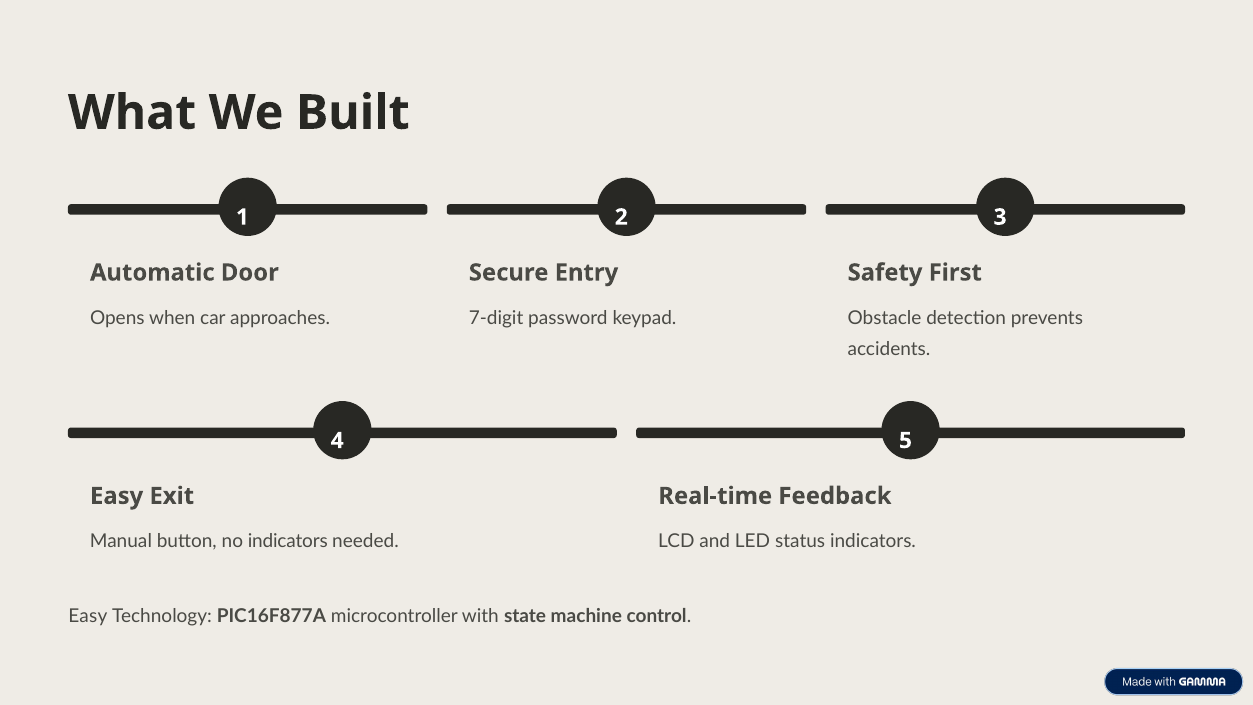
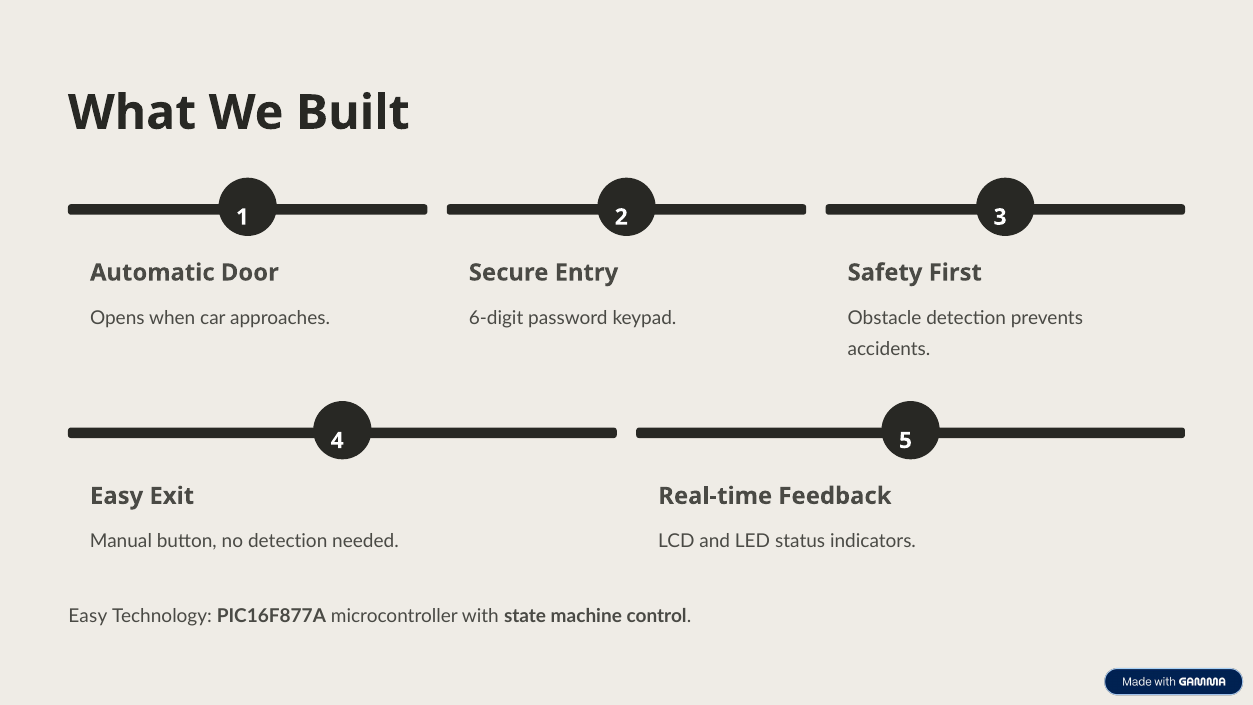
7-digit: 7-digit -> 6-digit (496, 318)
no indicators: indicators -> detection (288, 542)
